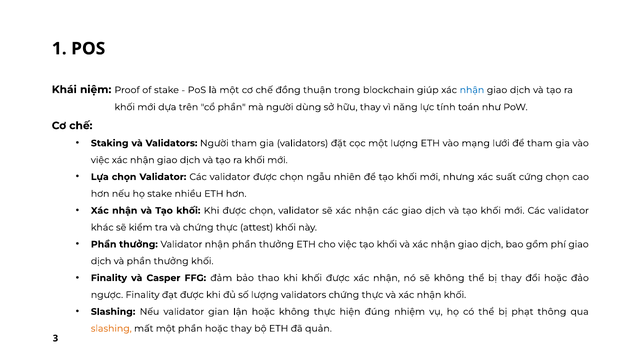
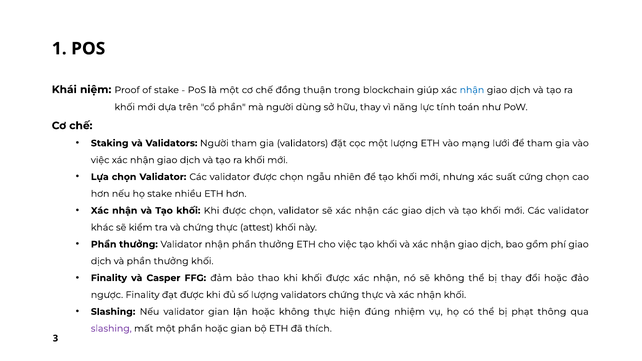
slashing colour: orange -> purple (111, 329)
hoặc thay: thay -> gian (241, 329)
quản: quản -> thích (318, 329)
